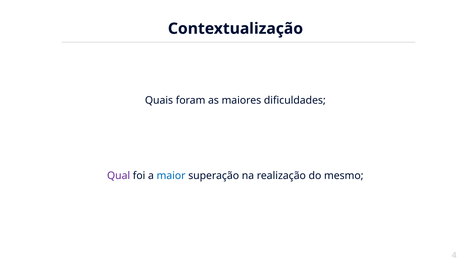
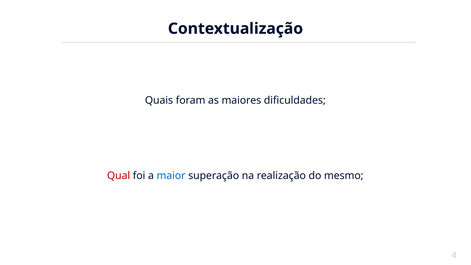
Qual colour: purple -> red (119, 176)
